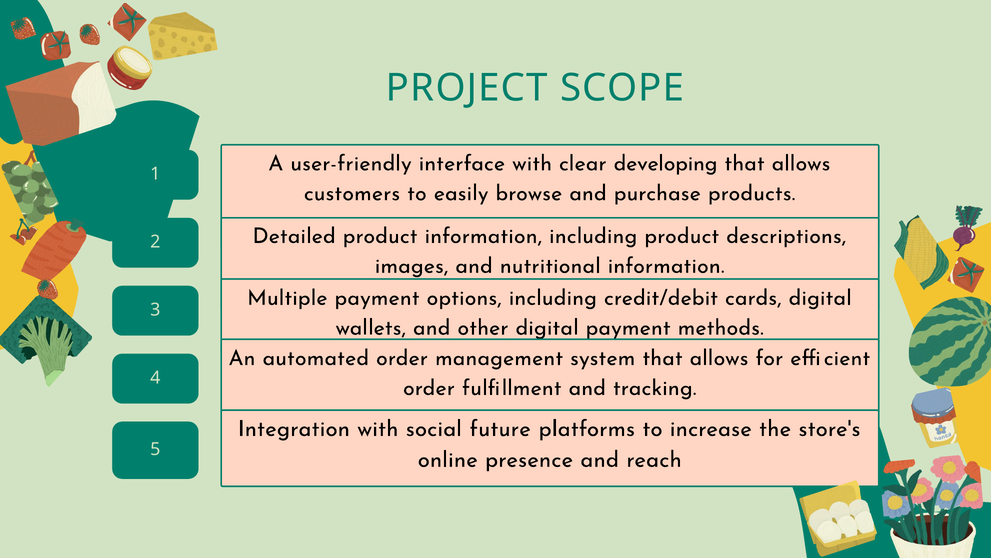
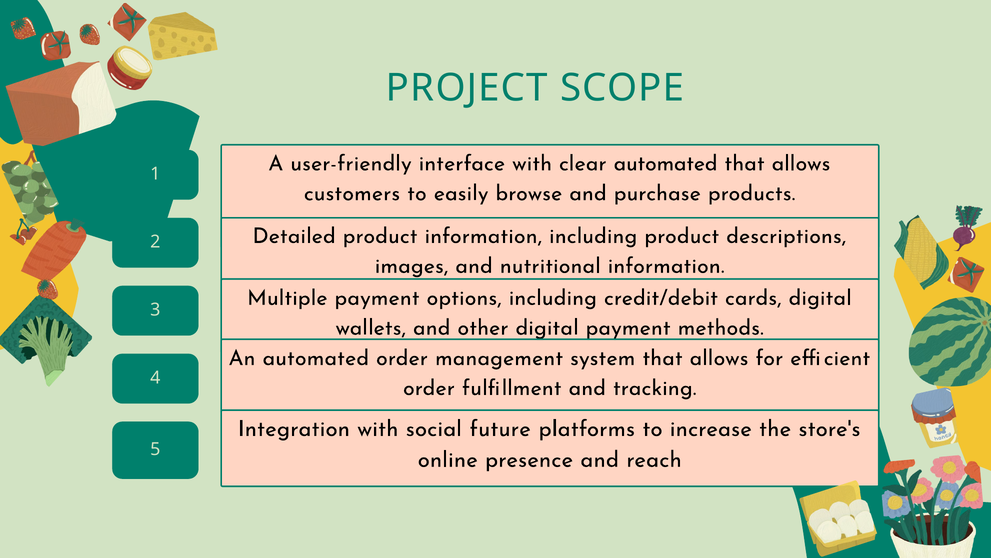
clear developing: developing -> automated (666, 163)
